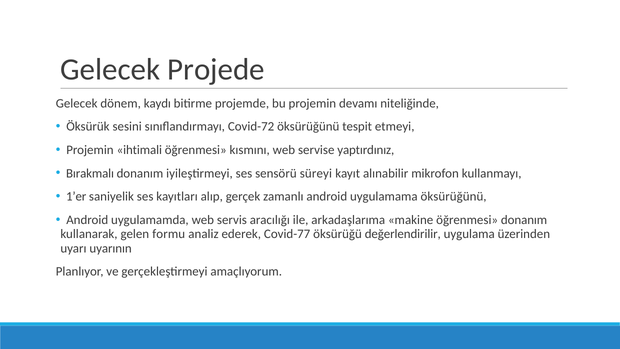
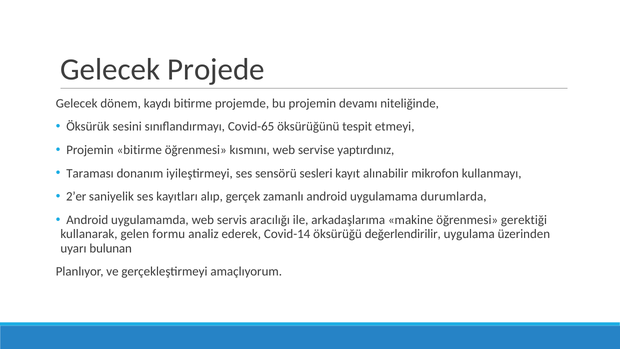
Covid-72: Covid-72 -> Covid-65 (251, 127)
Projemin ihtimali: ihtimali -> bitirme (139, 150)
Bırakmalı: Bırakmalı -> Taraması (90, 173)
süreyi: süreyi -> sesleri (316, 173)
1’er: 1’er -> 2’er (76, 196)
uygulamama öksürüğünü: öksürüğünü -> durumlarda (454, 196)
öğrenmesi donanım: donanım -> gerektiği (524, 220)
Covid-77: Covid-77 -> Covid-14 (287, 234)
uyarının: uyarının -> bulunan (111, 248)
